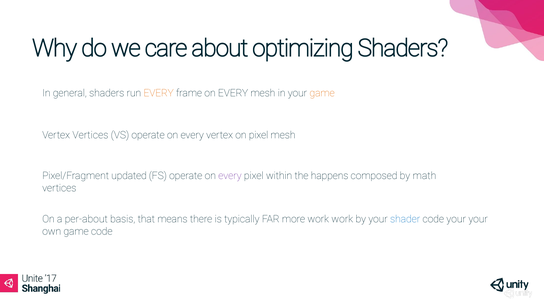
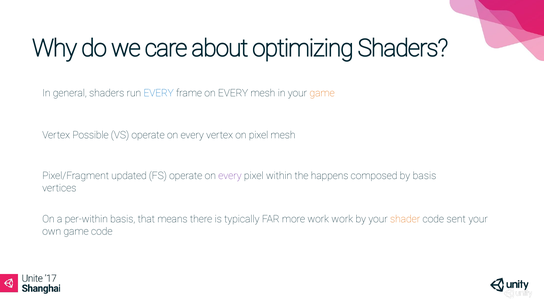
EVERY colour: orange -> blue (159, 93)
Vertex Vertices: Vertices -> Possible (91, 135)
by math: math -> basis (424, 176)
per-about: per-about -> per-within (86, 219)
shader colour: blue -> orange (405, 219)
code your: your -> sent (456, 219)
